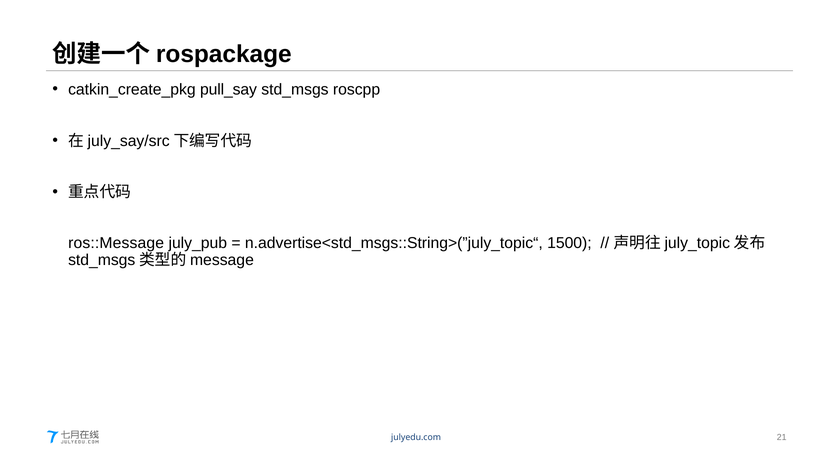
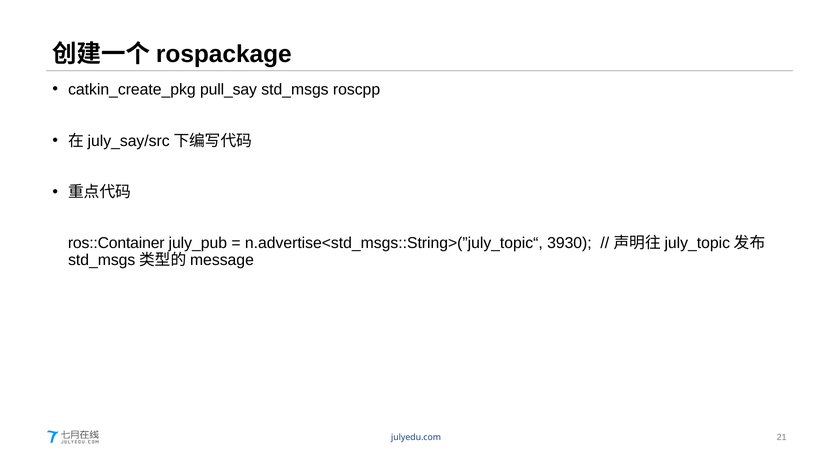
ros::Message: ros::Message -> ros::Container (116, 243)
1500: 1500 -> 3930 (569, 243)
